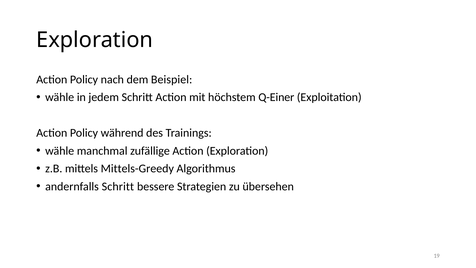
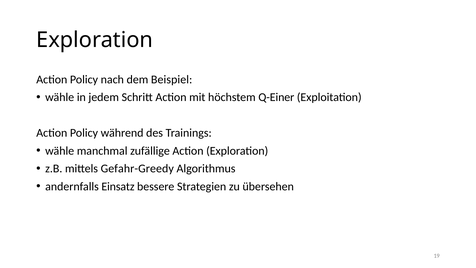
Mittels-Greedy: Mittels-Greedy -> Gefahr-Greedy (137, 168)
andernfalls Schritt: Schritt -> Einsatz (118, 186)
